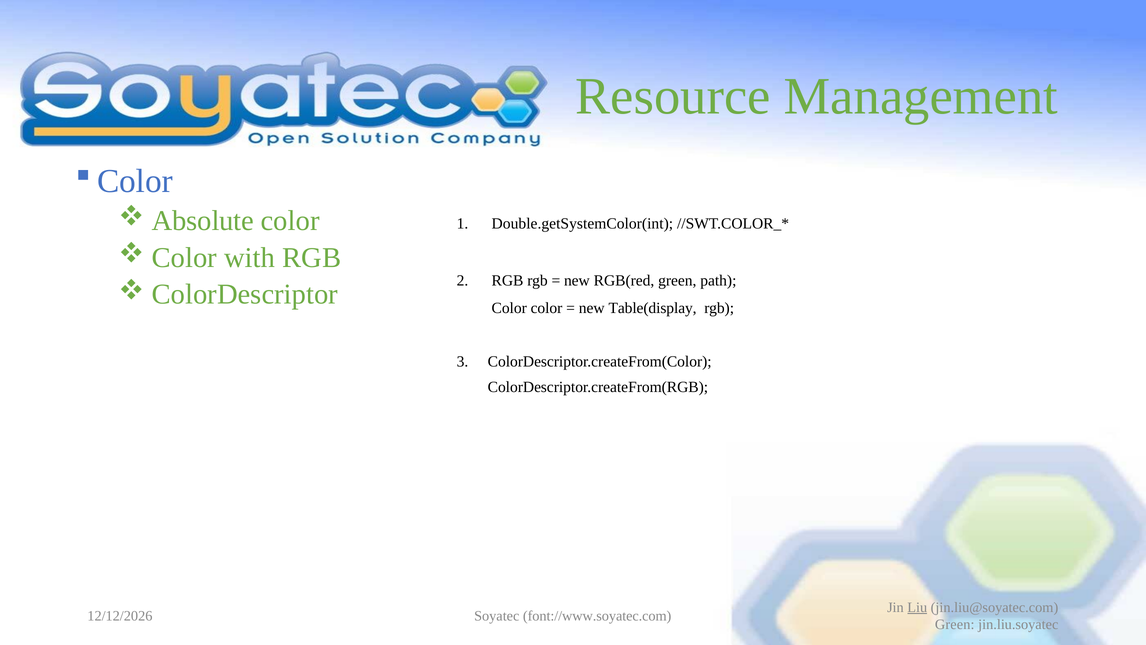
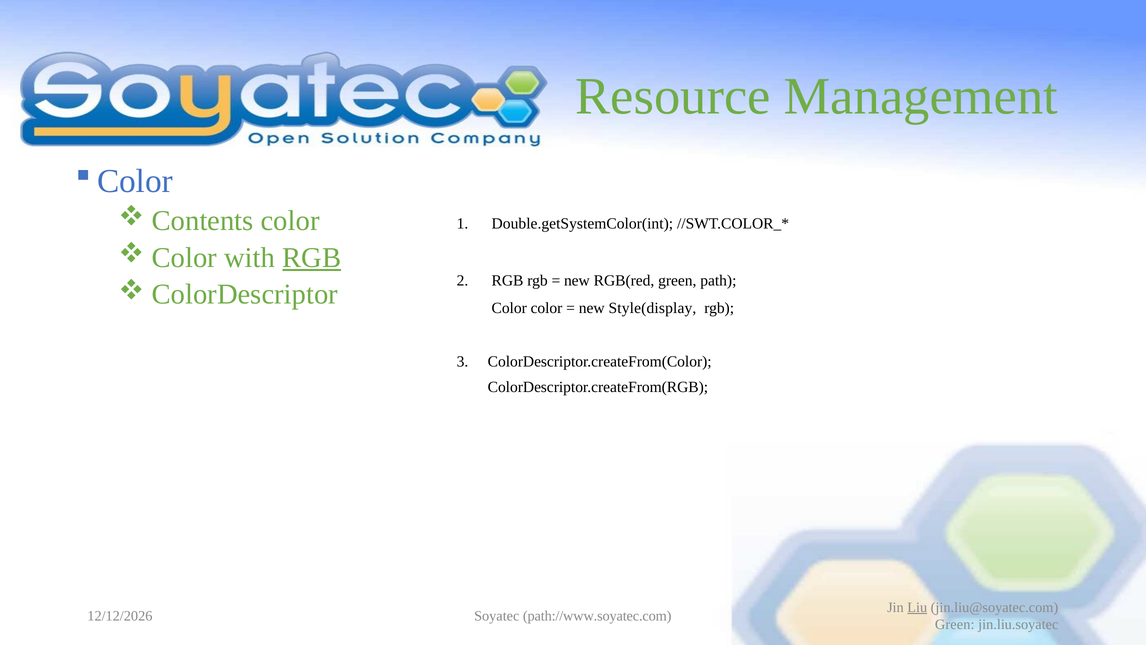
Absolute: Absolute -> Contents (203, 221)
RGB underline: none -> present (312, 257)
Table(display: Table(display -> Style(display (652, 308)
font://www.soyatec.com: font://www.soyatec.com -> path://www.soyatec.com (597, 616)
